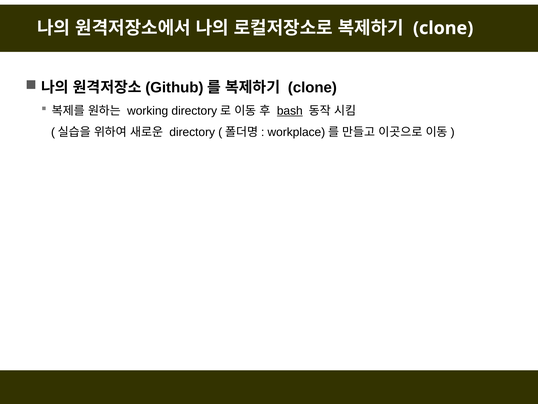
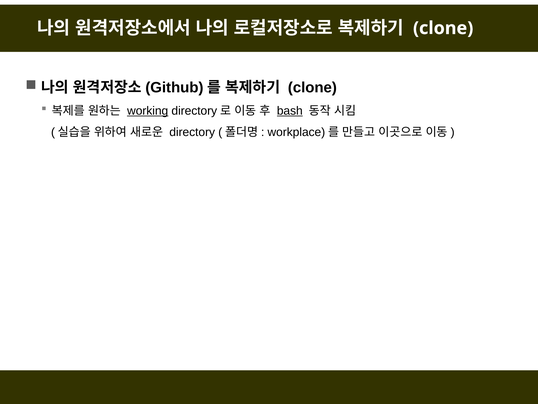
working underline: none -> present (148, 111)
